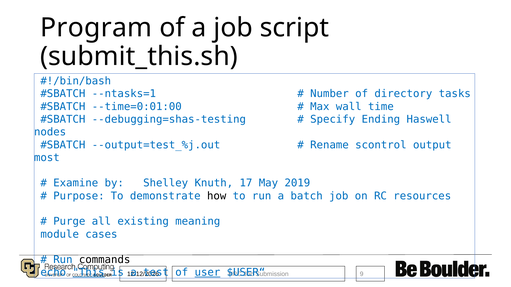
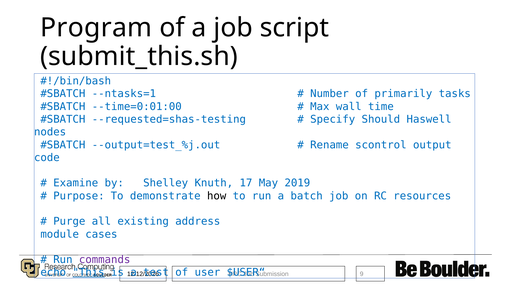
directory: directory -> primarily (403, 94)
--debugging=shas-testing: --debugging=shas-testing -> --requested=shas-testing (169, 120)
Ending: Ending -> Should (381, 120)
most: most -> code (47, 158)
meaning: meaning -> address (198, 222)
commands colour: black -> purple (105, 260)
user underline: present -> none (207, 273)
